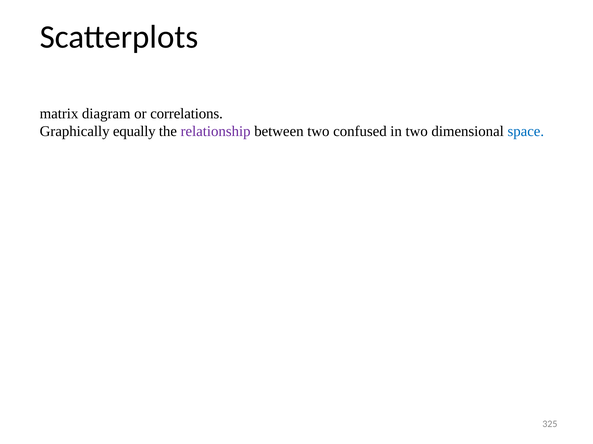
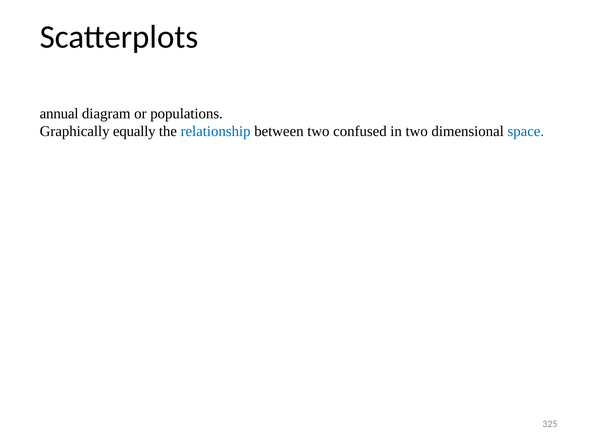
matrix: matrix -> annual (59, 114)
correlations: correlations -> populations (187, 114)
relationship colour: purple -> blue (216, 131)
